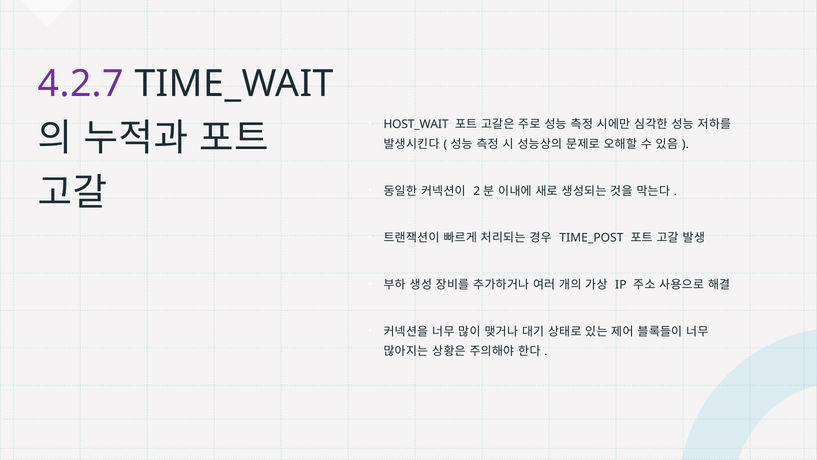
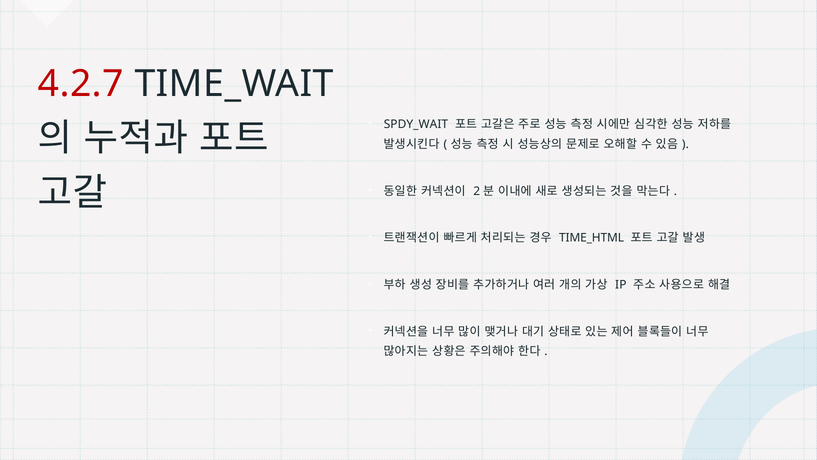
4.2.7 colour: purple -> red (81, 84)
HOST_WAIT: HOST_WAIT -> SPDY_WAIT (416, 124)
TIME_POST: TIME_POST -> TIME_HTML (592, 238)
